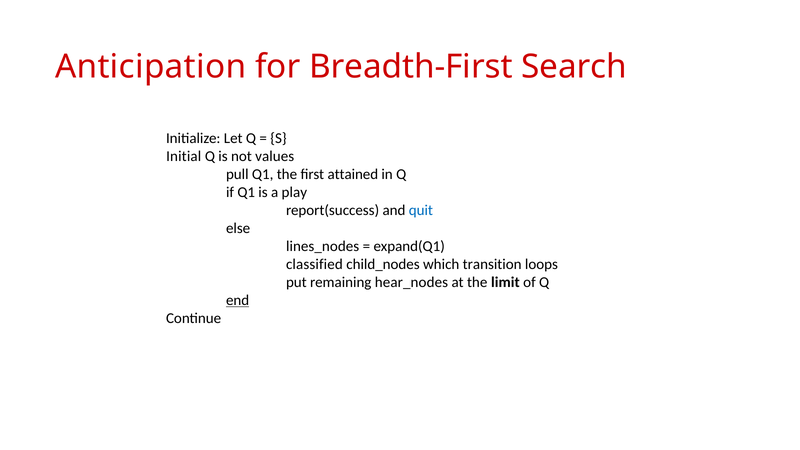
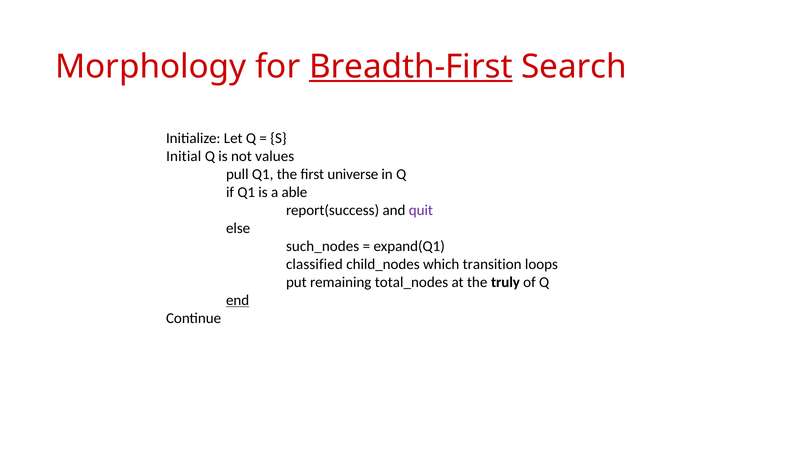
Anticipation: Anticipation -> Morphology (151, 67)
Breadth-First underline: none -> present (411, 67)
attained: attained -> universe (353, 174)
play: play -> able (294, 192)
quit colour: blue -> purple (421, 210)
lines_nodes: lines_nodes -> such_nodes (323, 246)
hear_nodes: hear_nodes -> total_nodes (411, 282)
limit: limit -> truly (505, 282)
